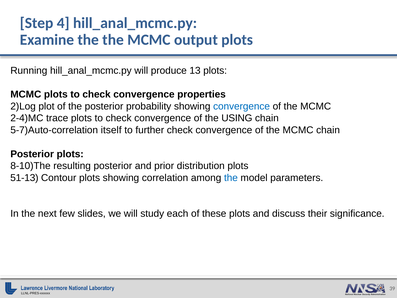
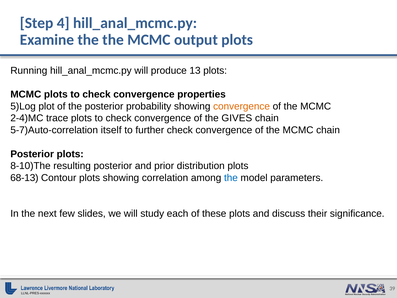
2)Log: 2)Log -> 5)Log (23, 106)
convergence colour: blue -> orange (242, 106)
USING: USING -> GIVES (237, 118)
51-13: 51-13 -> 68-13 (24, 178)
